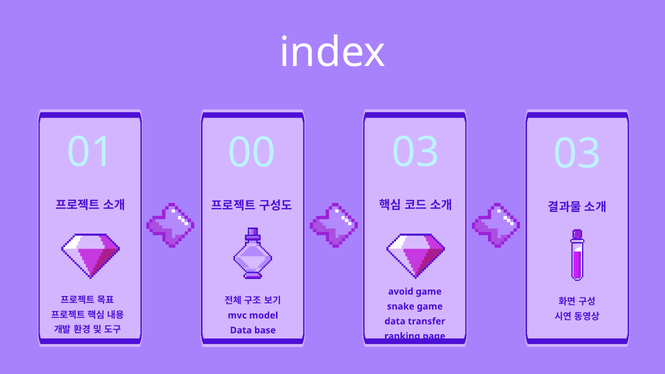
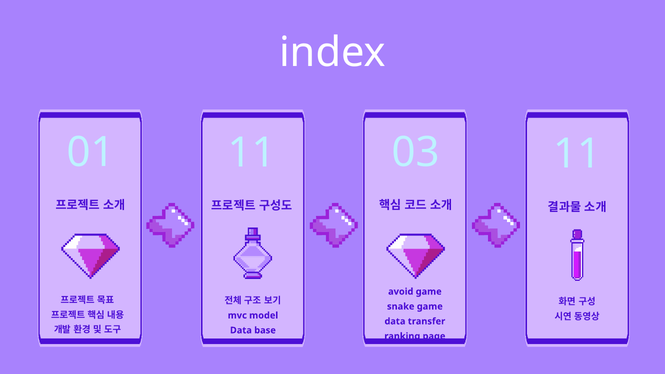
01 00: 00 -> 11 (252, 153)
03 03: 03 -> 11 (577, 154)
